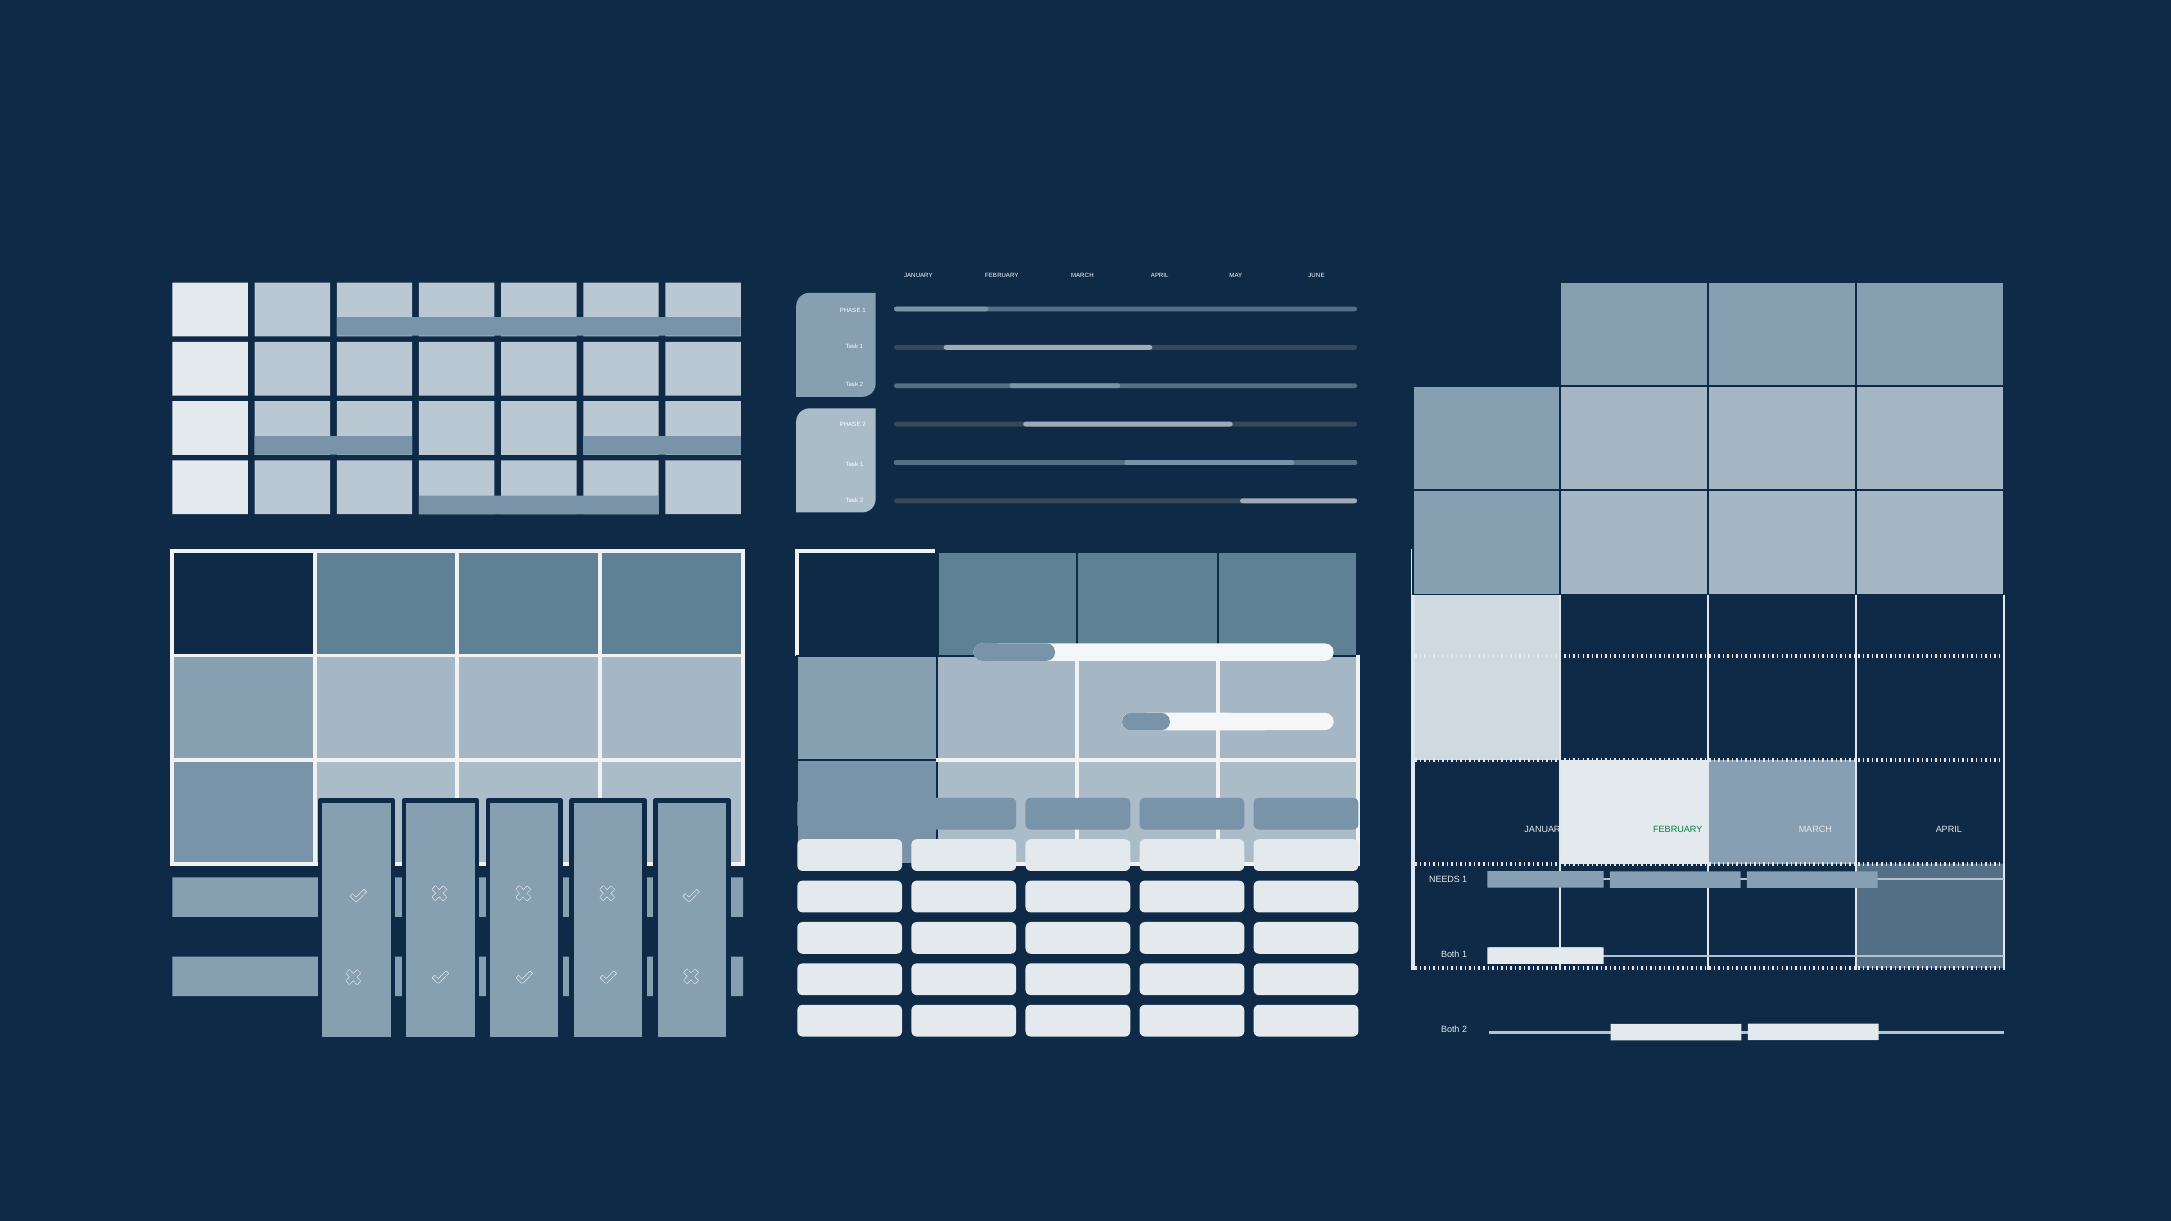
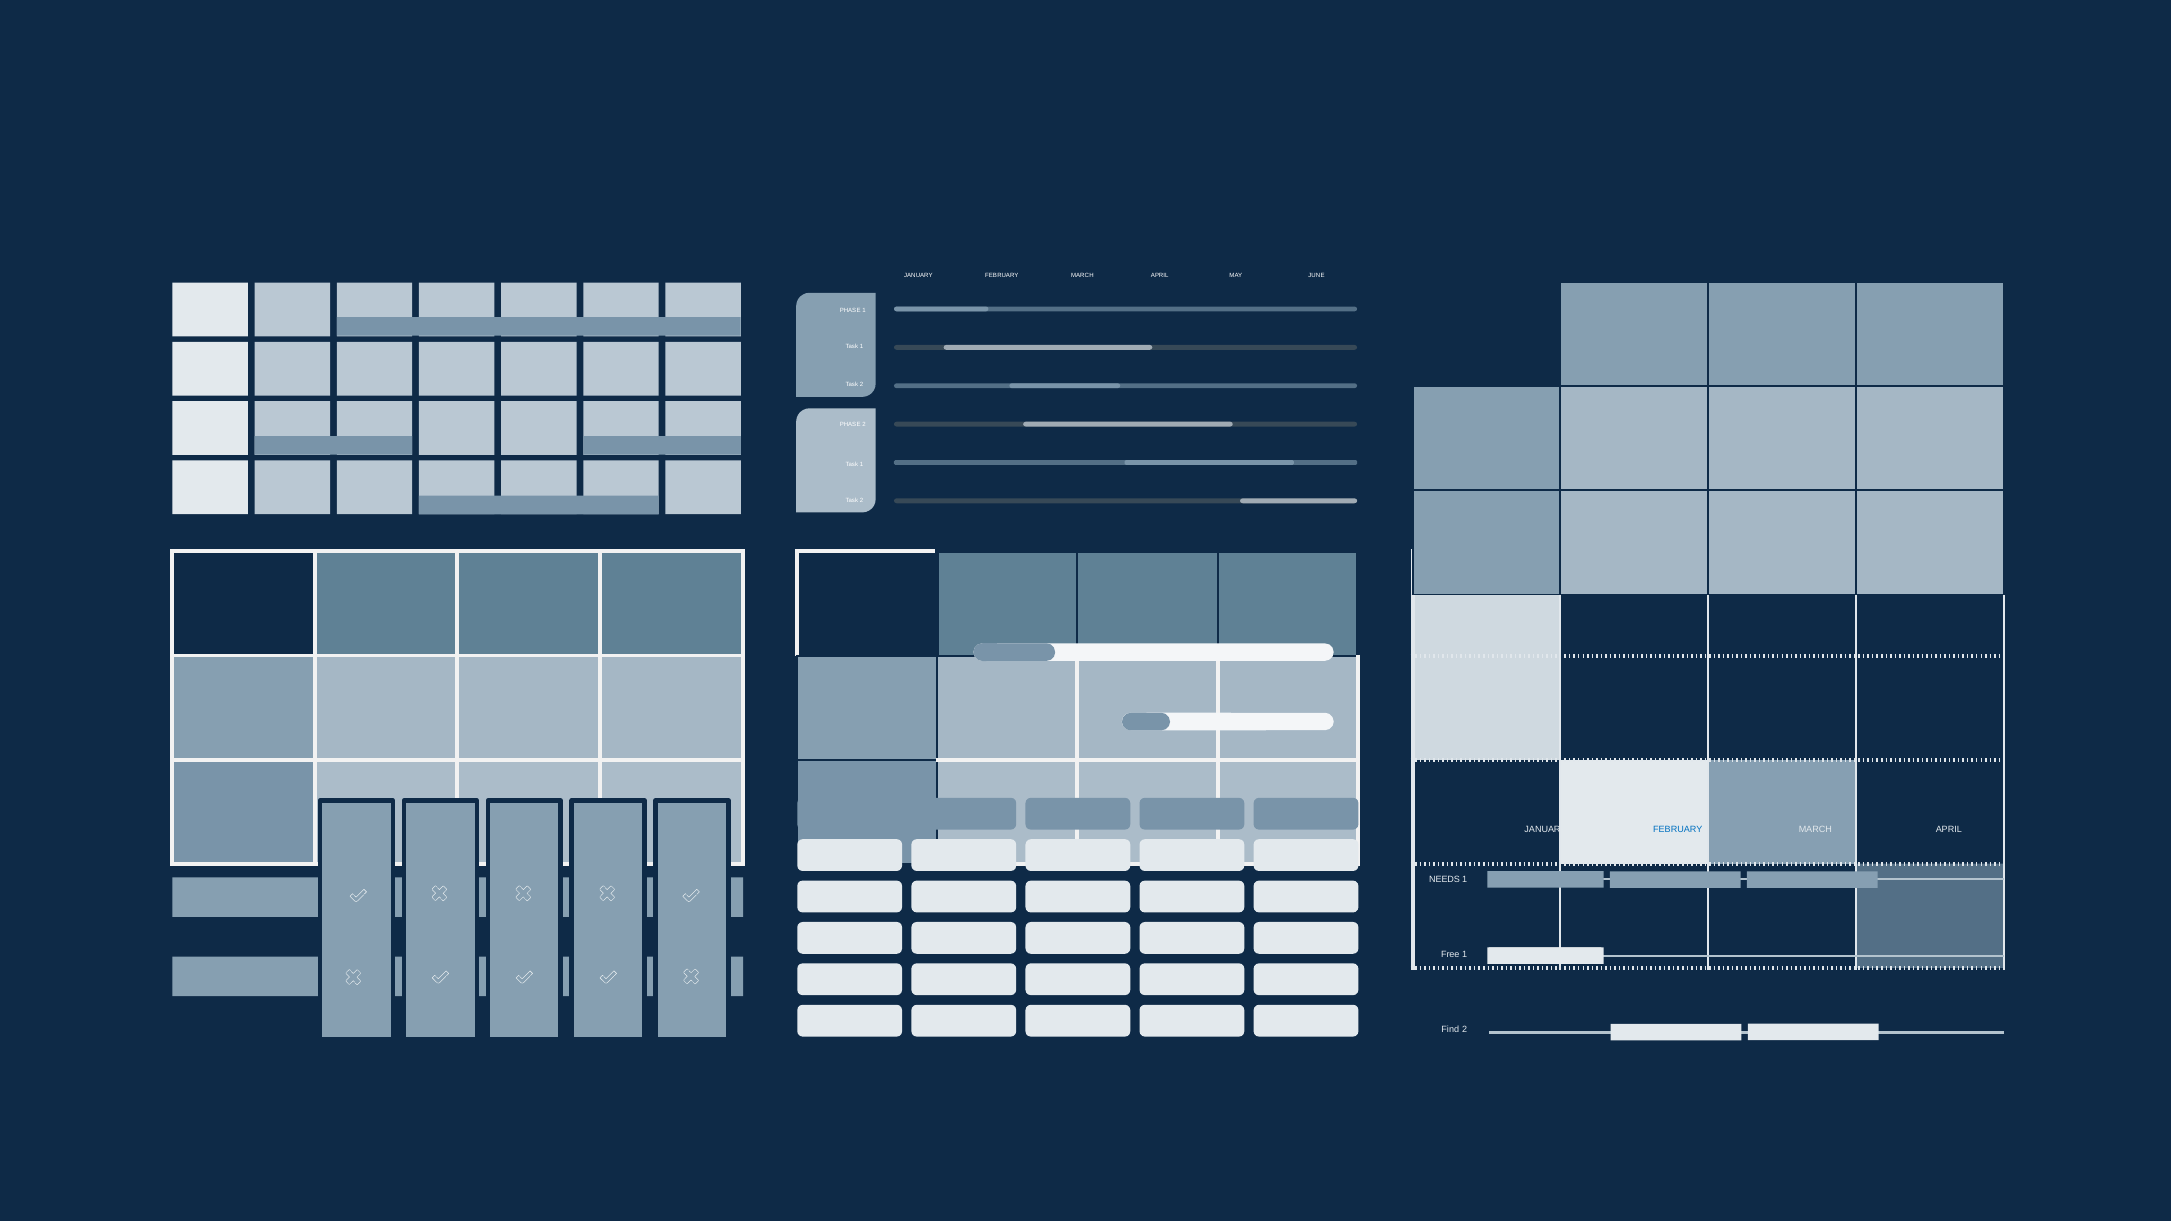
FEBRUARY colour: green -> blue (1678, 830)
Both: Both -> Free (1450, 955)
Both: Both -> Find (1450, 1030)
